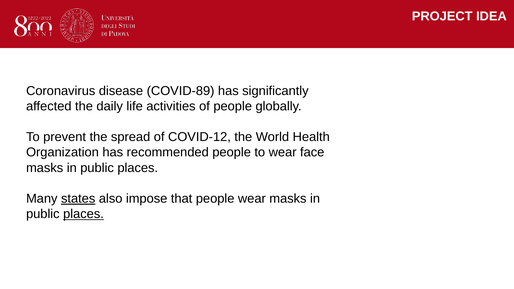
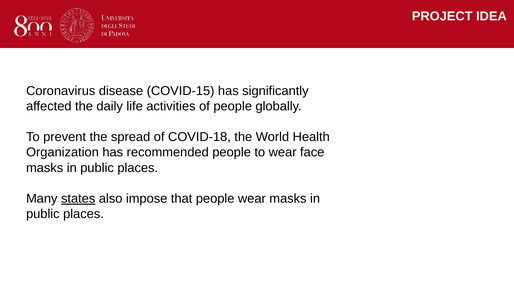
COVID-89: COVID-89 -> COVID-15 (181, 91)
COVID-12: COVID-12 -> COVID-18 (199, 137)
places underline: present -> none (84, 214)
